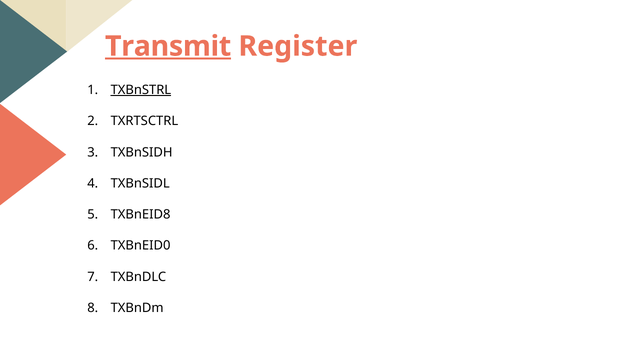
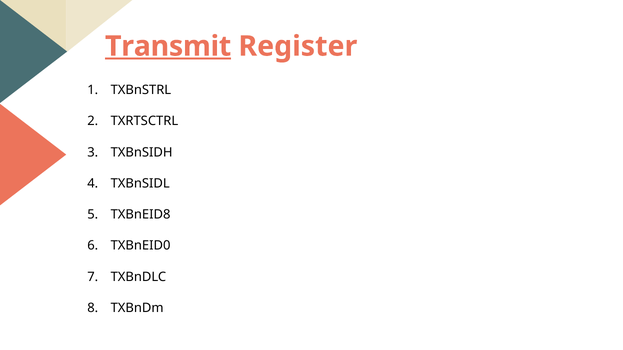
TXBnSTRL underline: present -> none (141, 90)
